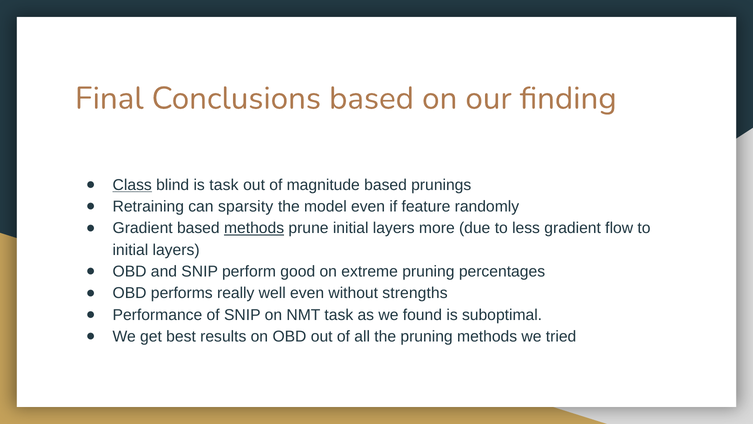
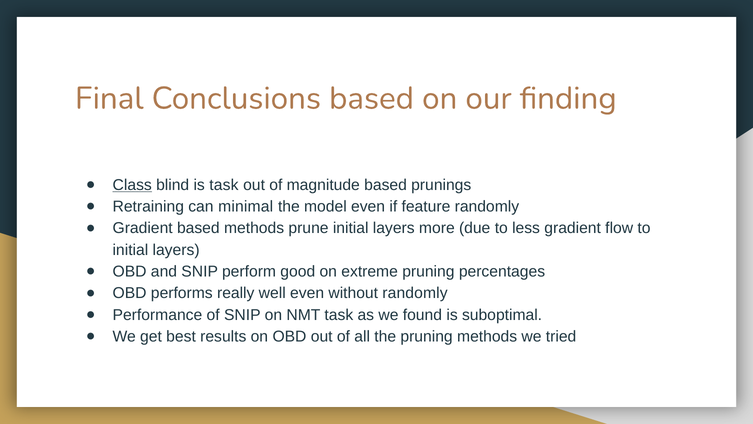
sparsity: sparsity -> minimal (246, 206)
methods underline: present -> none (254, 228)
without strengths: strengths -> randomly (415, 293)
